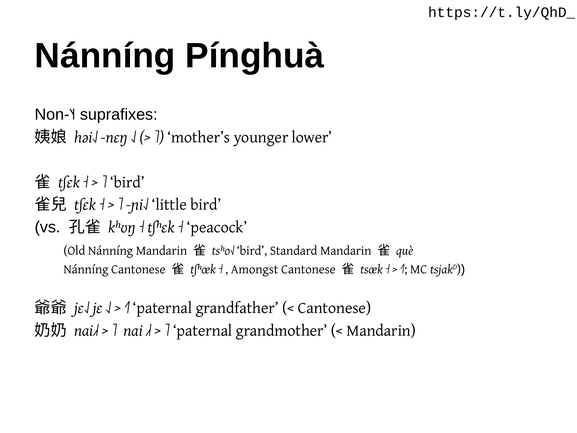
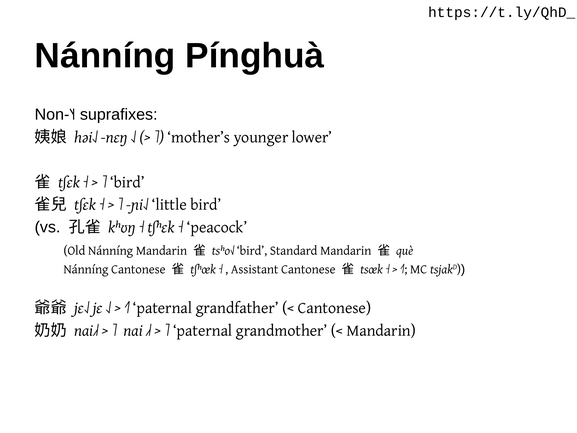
Amongst: Amongst -> Assistant (255, 269)
